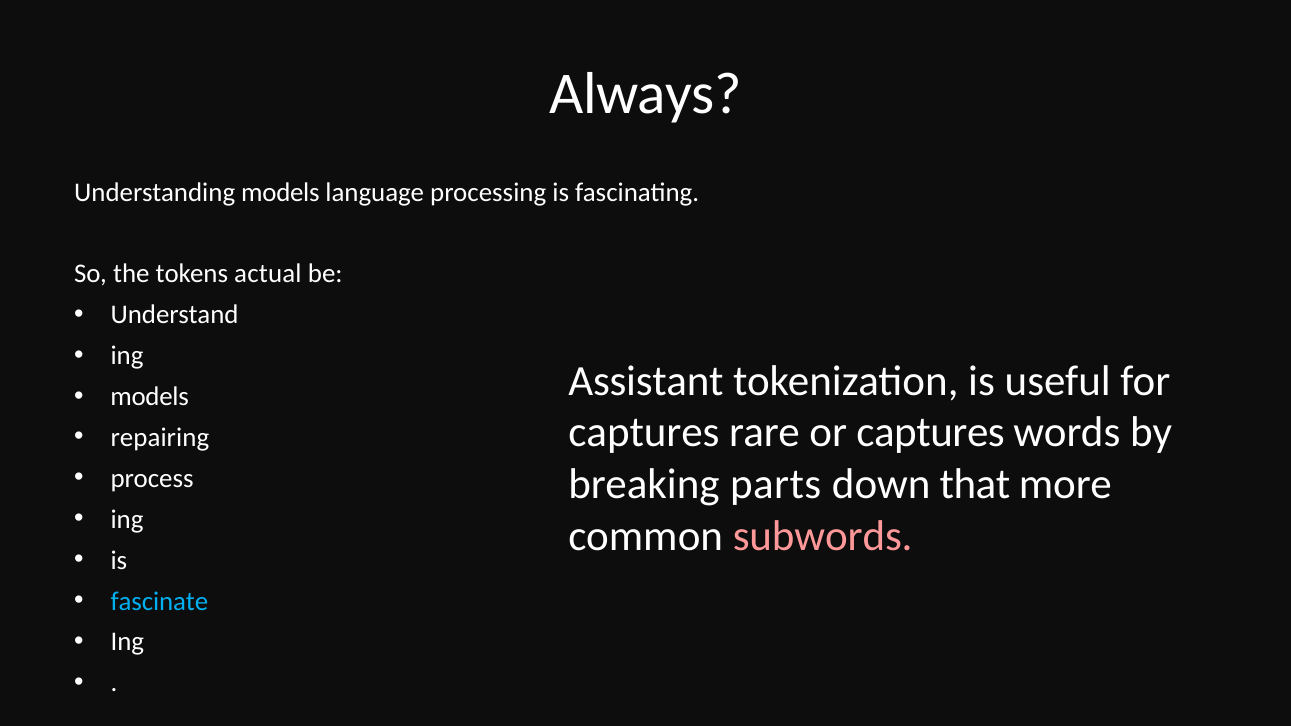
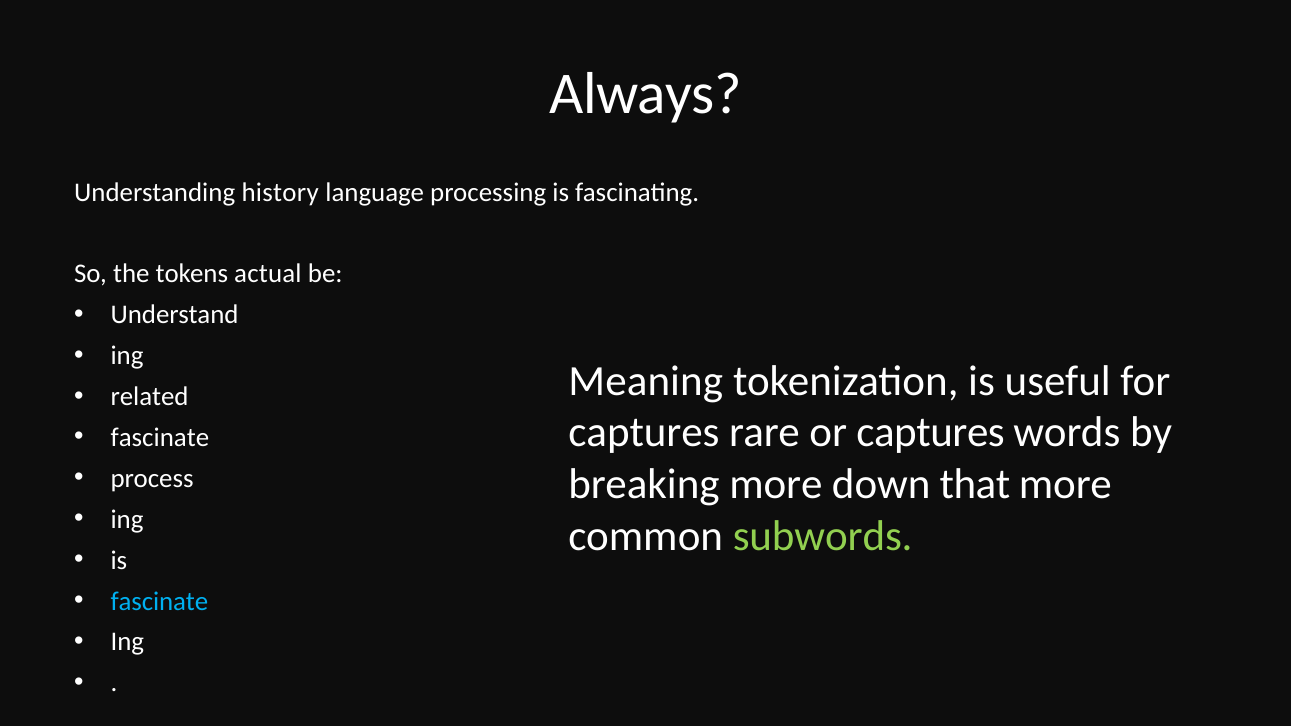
Understanding models: models -> history (280, 192)
Assistant: Assistant -> Meaning (646, 381)
models: models -> related (149, 397)
repairing: repairing -> fascinate (160, 438)
breaking parts: parts -> more (776, 484)
subwords colour: pink -> light green (823, 536)
